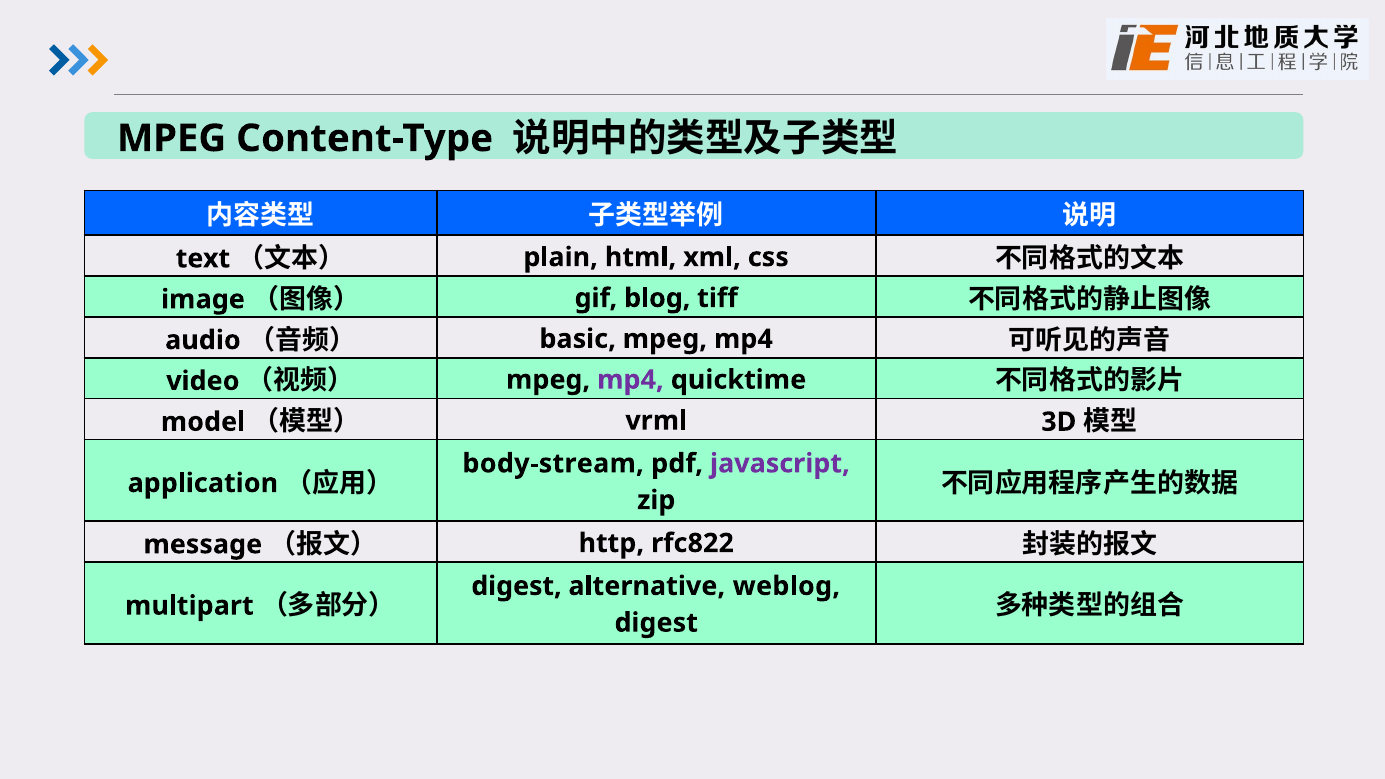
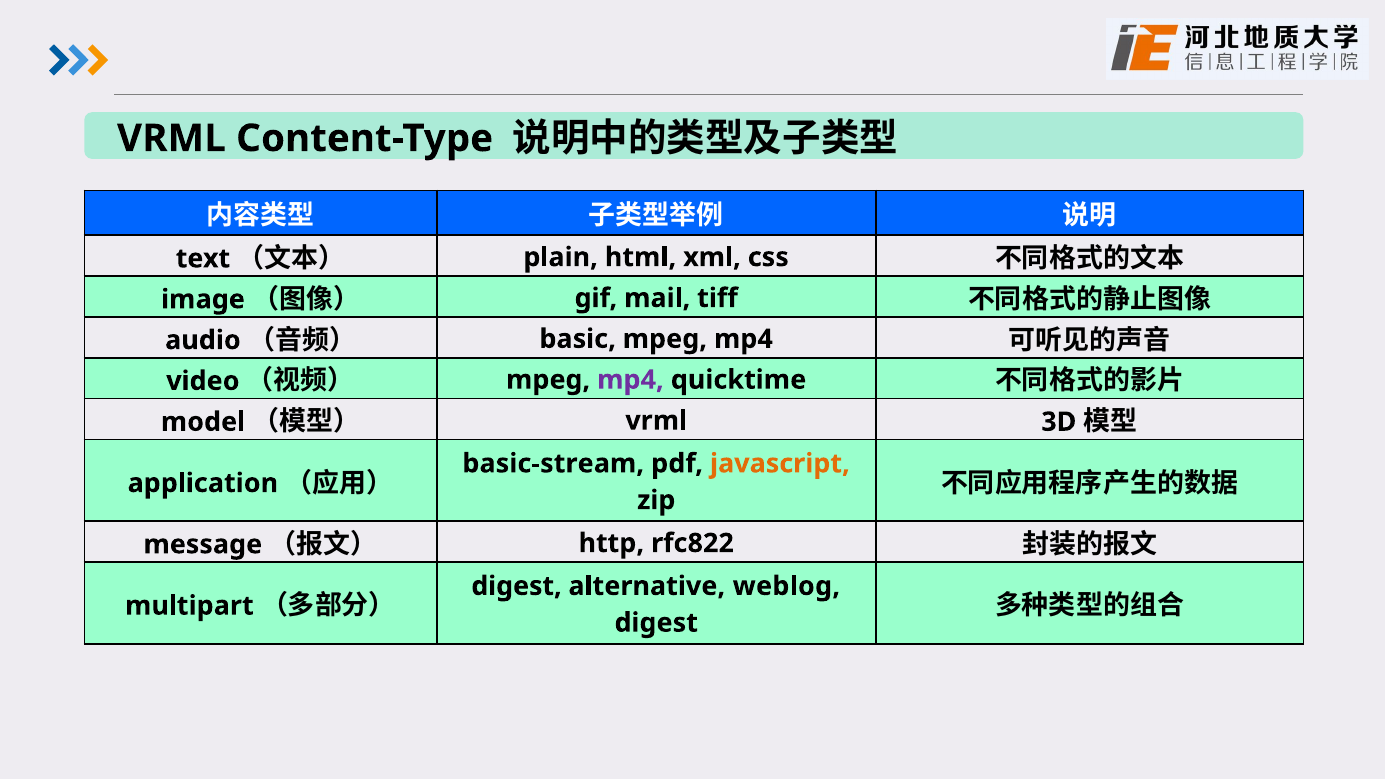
MPEG: MPEG -> VRML (171, 138)
blog: blog -> mail (657, 298)
body-stream: body-stream -> basic-stream (553, 464)
javascript colour: purple -> orange (780, 464)
